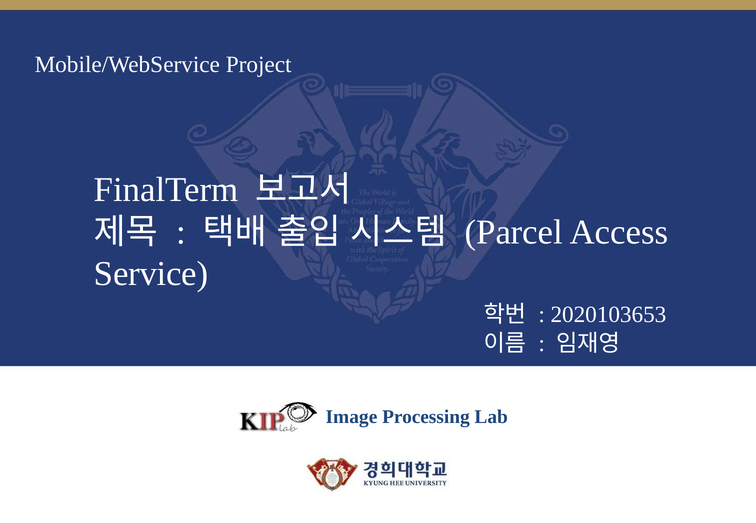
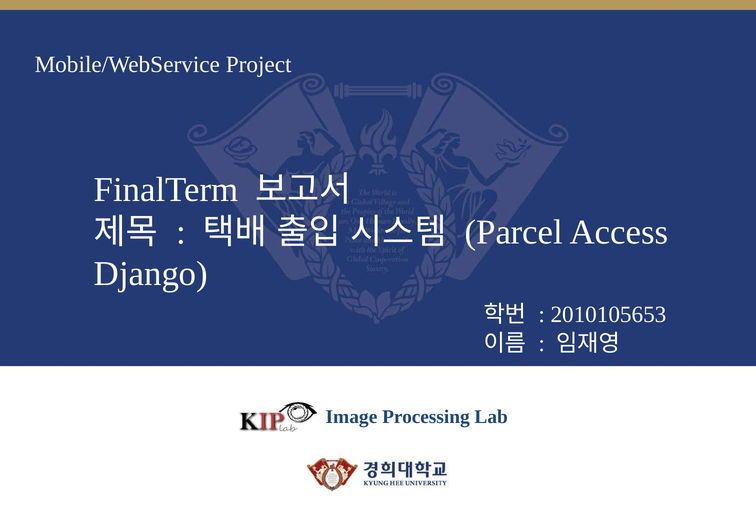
Service: Service -> Django (151, 274)
2020103653: 2020103653 -> 2010105653 (608, 315)
